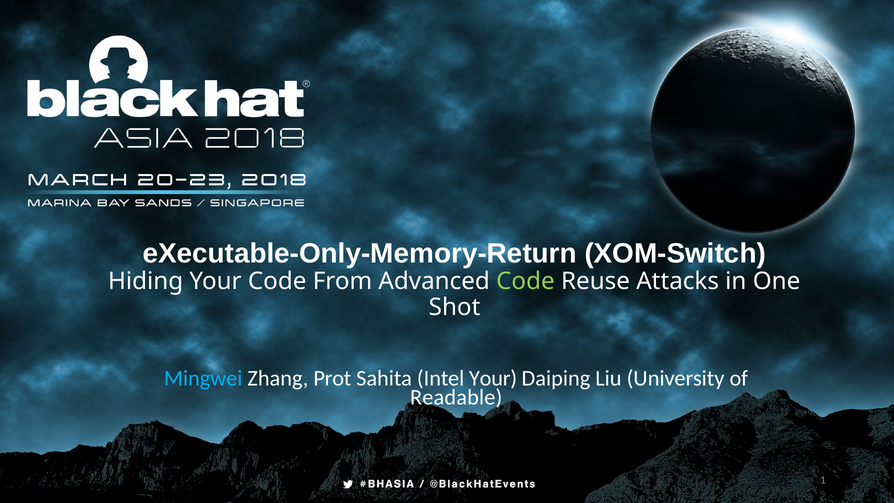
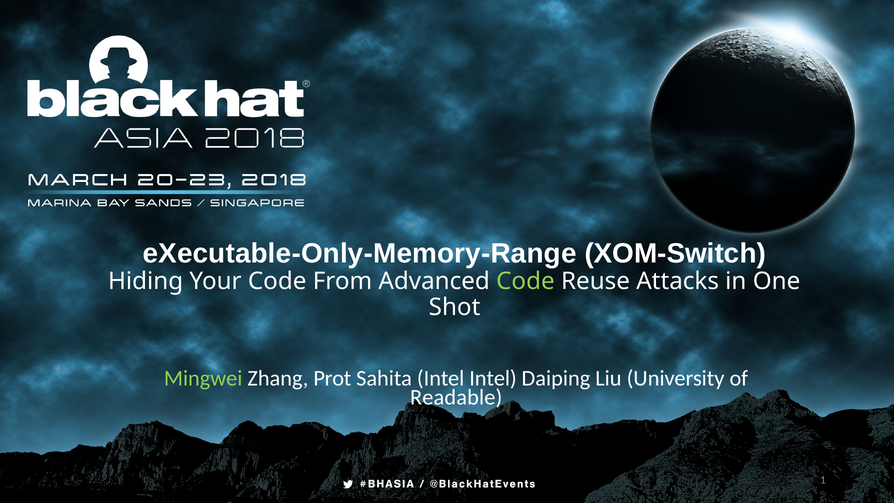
eXecutable-Only-Memory-Return: eXecutable-Only-Memory-Return -> eXecutable-Only-Memory-Range (360, 253)
Mingwei colour: light blue -> light green (203, 378)
Intel Your: Your -> Intel (493, 378)
